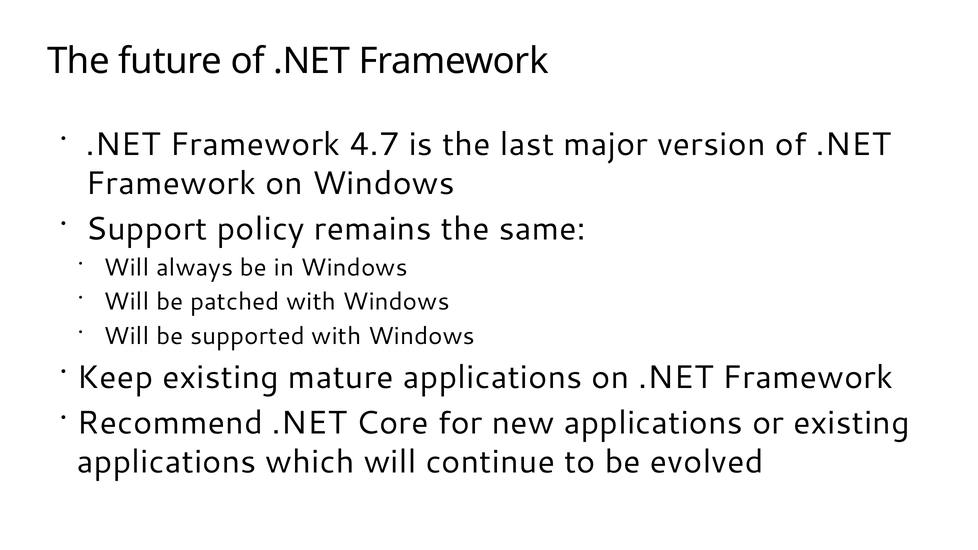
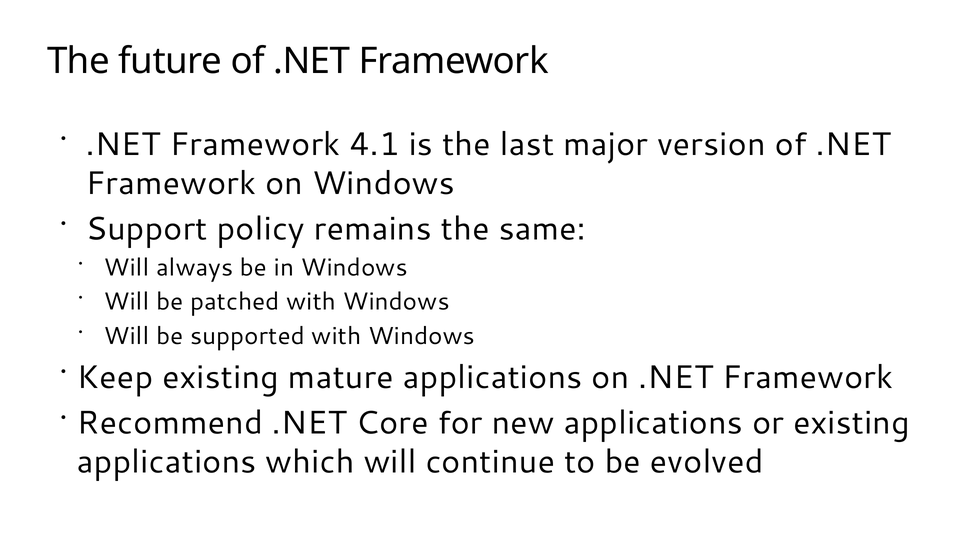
4.7: 4.7 -> 4.1 (374, 144)
